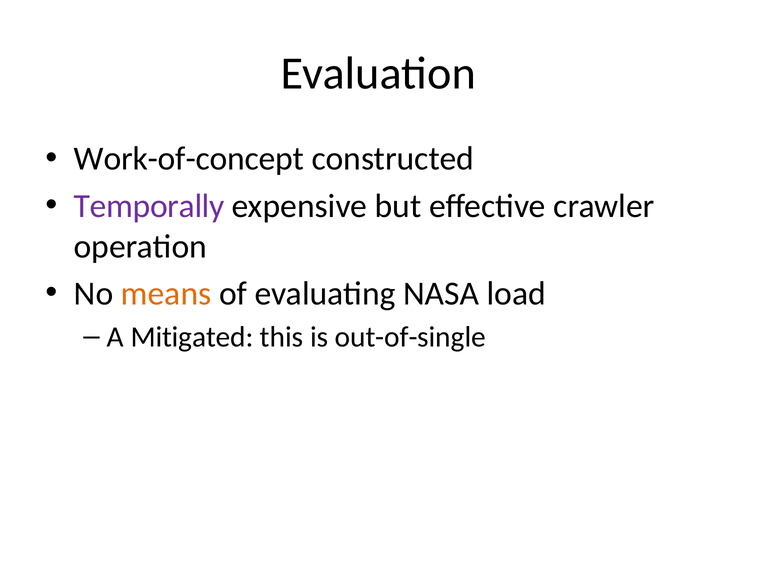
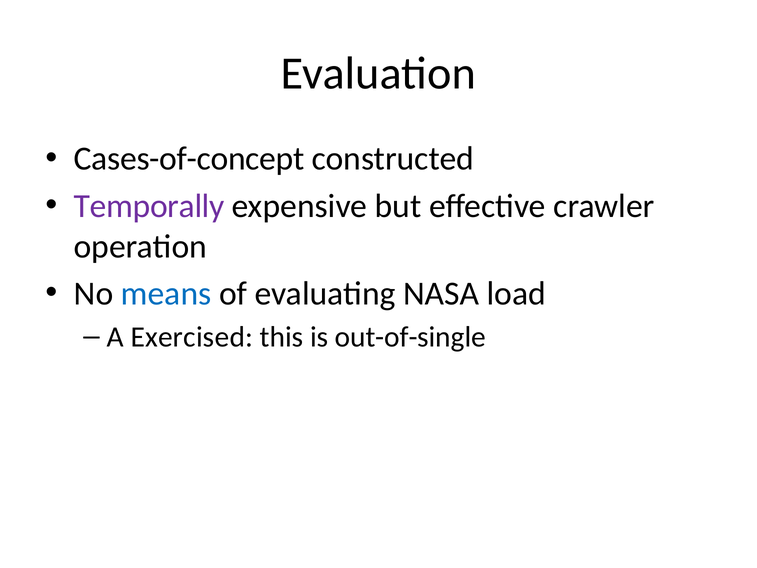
Work-of-concept: Work-of-concept -> Cases-of-concept (189, 159)
means colour: orange -> blue (166, 293)
Mitigated: Mitigated -> Exercised (192, 337)
